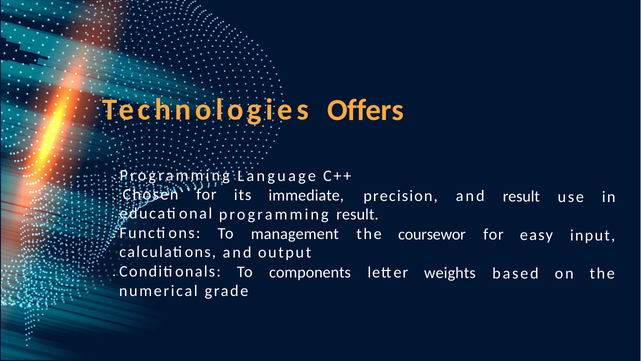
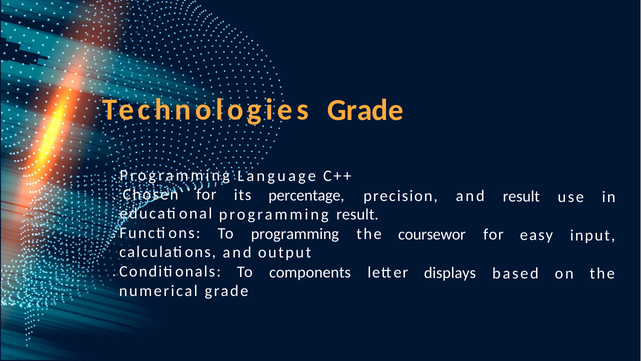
Technologies Offers: Offers -> Grade (365, 110)
immediate: immediate -> percentage (306, 195)
To management: management -> programming (295, 234)
weights: weights -> displays (450, 273)
